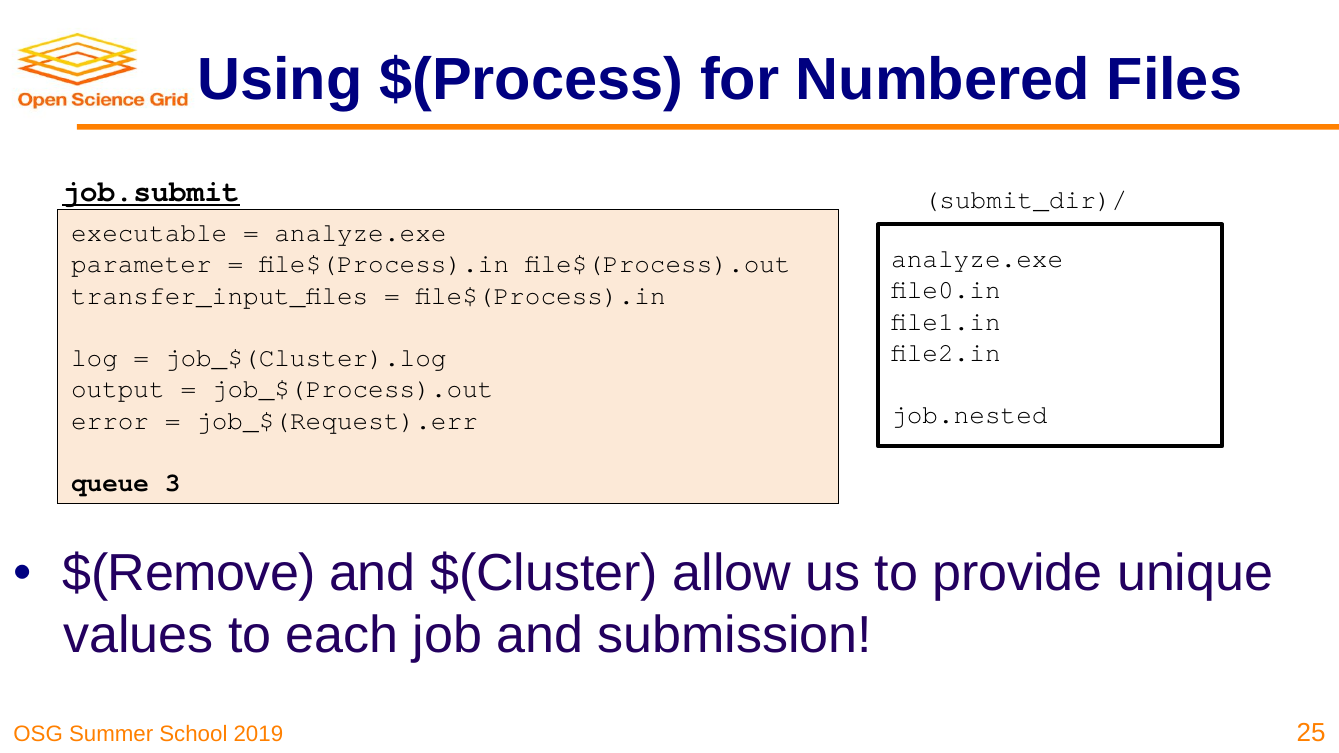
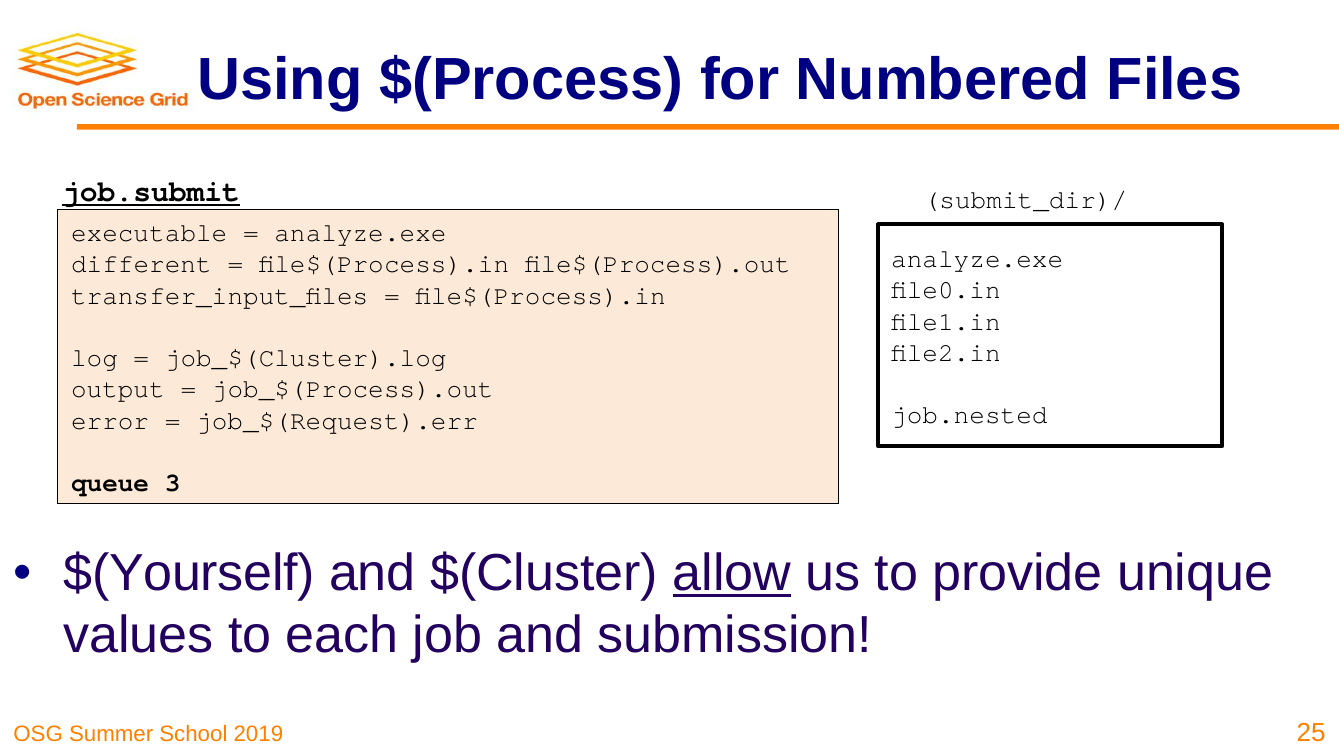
parameter: parameter -> different (141, 264)
$(Remove: $(Remove -> $(Yourself (189, 573)
allow underline: none -> present (732, 573)
